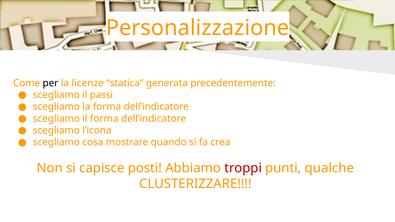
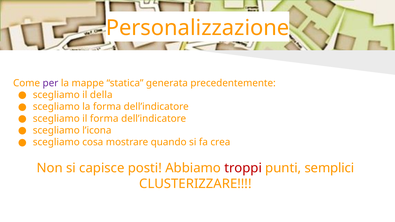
per colour: black -> purple (50, 83)
licenze: licenze -> mappe (88, 83)
passi: passi -> della (101, 95)
qualche: qualche -> semplici (329, 168)
